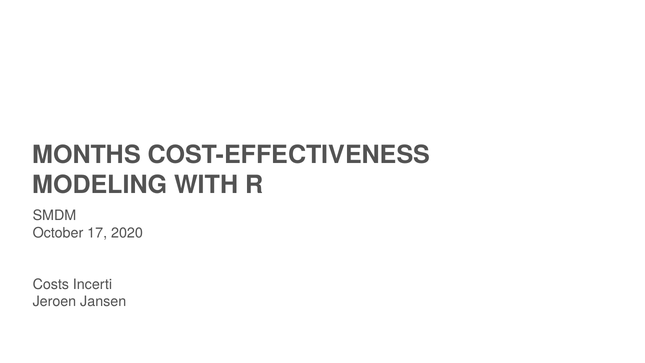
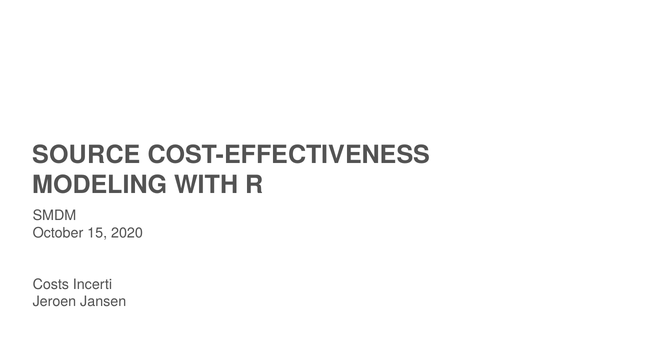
MONTHS: MONTHS -> SOURCE (86, 155)
17: 17 -> 15 (97, 233)
